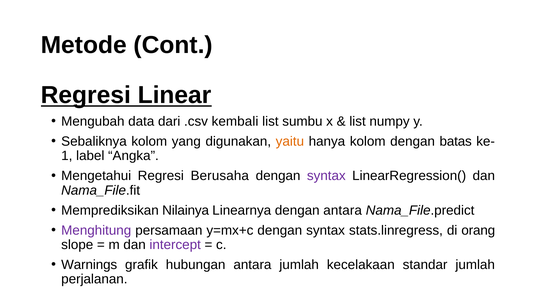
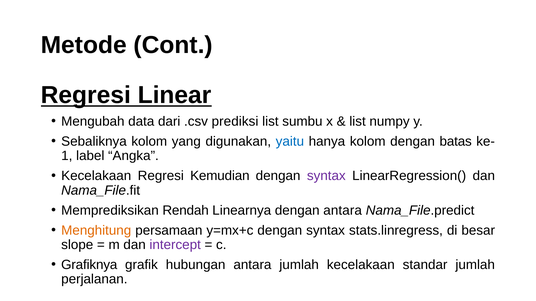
kembali: kembali -> prediksi (235, 122)
yaitu colour: orange -> blue (290, 142)
Mengetahui: Mengetahui -> Kecelakaan (96, 176)
Berusaha: Berusaha -> Kemudian (220, 176)
Nilainya: Nilainya -> Rendah (186, 211)
Menghitung colour: purple -> orange (96, 231)
orang: orang -> besar (478, 231)
Warnings: Warnings -> Grafiknya (89, 265)
